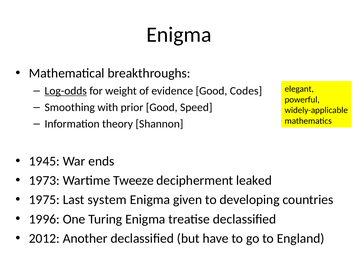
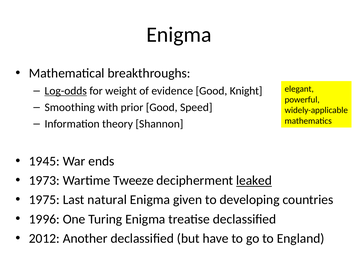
Codes: Codes -> Knight (246, 91)
leaked underline: none -> present (254, 181)
system: system -> natural (107, 200)
